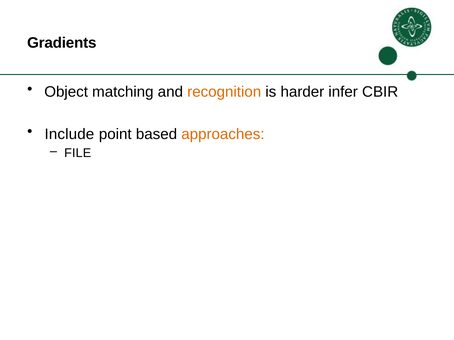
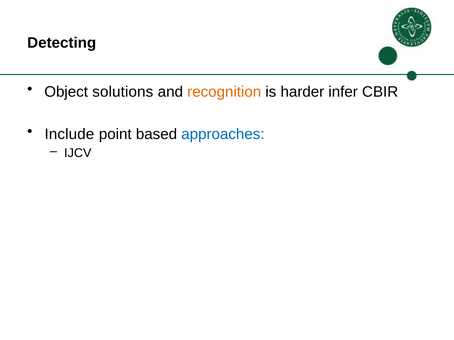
Gradients: Gradients -> Detecting (62, 43)
matching: matching -> solutions (123, 92)
approaches colour: orange -> blue (223, 134)
FILE: FILE -> IJCV (78, 153)
